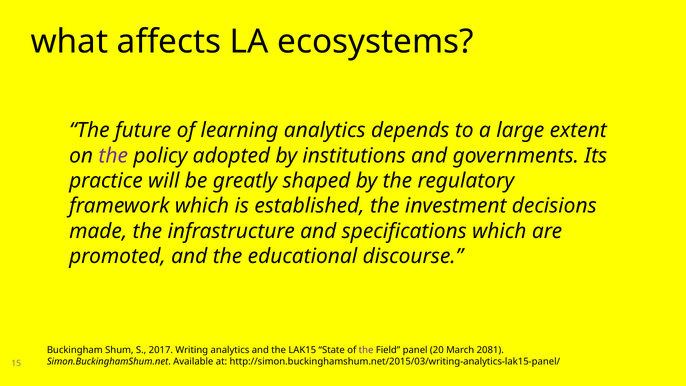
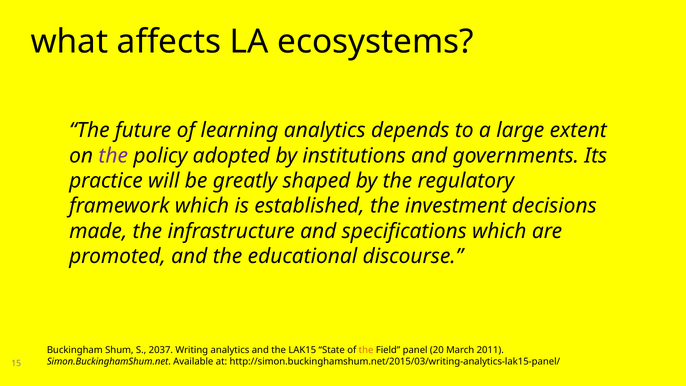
2017: 2017 -> 2037 (161, 350)
the colour: purple -> orange (366, 350)
2081: 2081 -> 2011 (490, 350)
